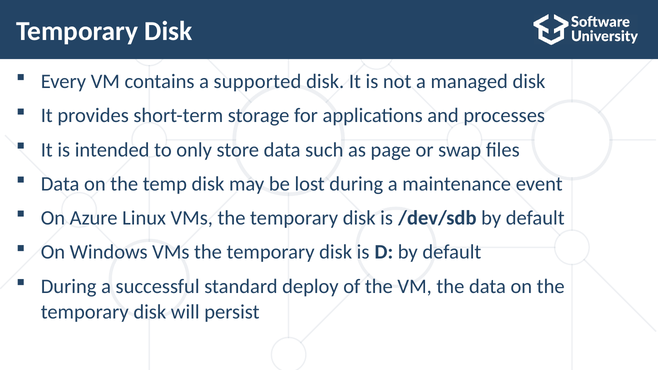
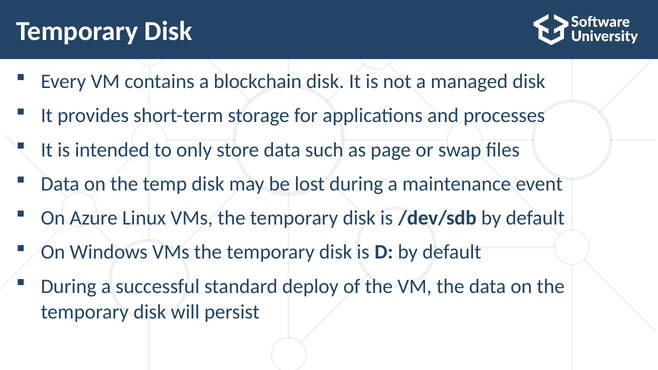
supported: supported -> blockchain (258, 82)
